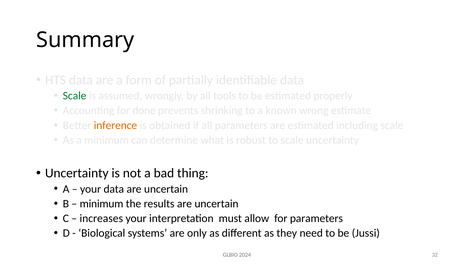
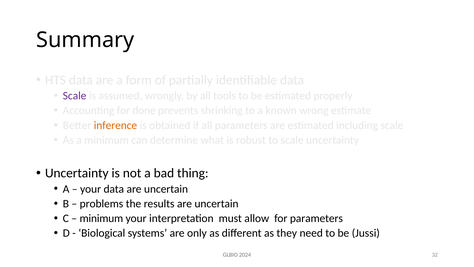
Scale colour: green -> purple (75, 96)
minimum: minimum -> problems (101, 203)
increases: increases -> minimum (101, 218)
